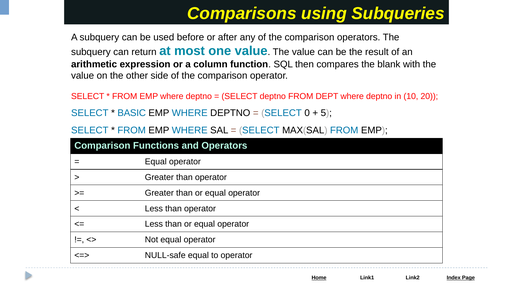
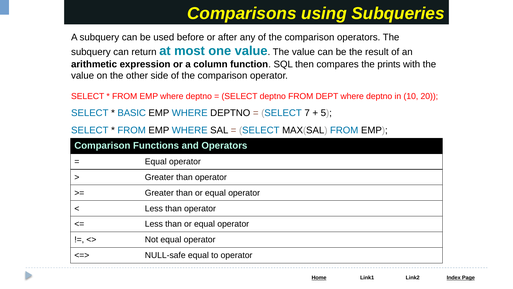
blank: blank -> prints (389, 64)
0: 0 -> 7 (307, 113)
